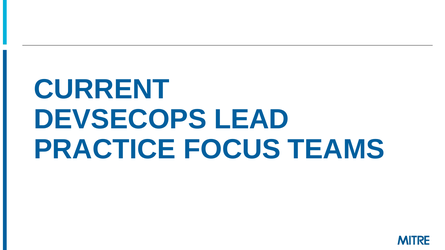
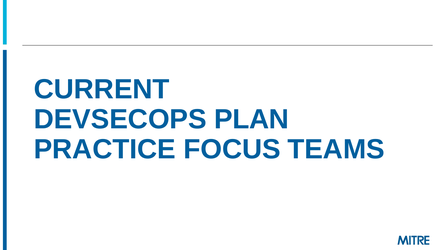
LEAD: LEAD -> PLAN (252, 120)
